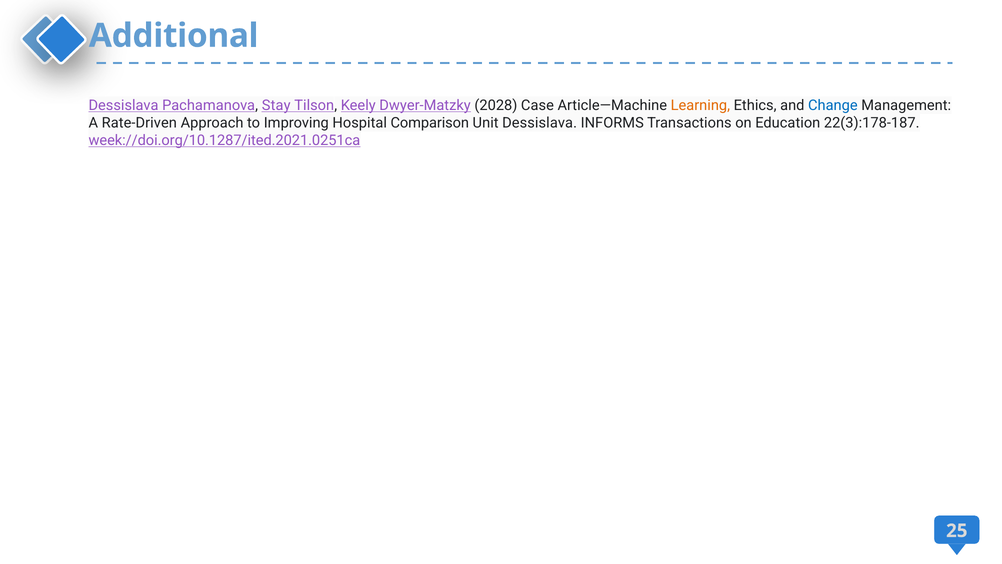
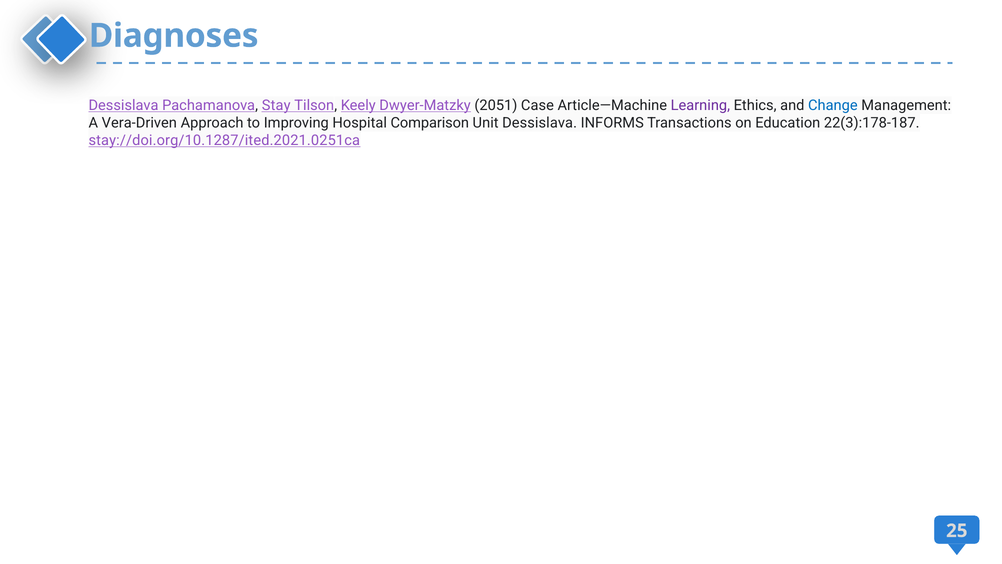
Additional: Additional -> Diagnoses (174, 36)
2028: 2028 -> 2051 (496, 105)
Learning colour: orange -> purple (700, 105)
Rate-Driven: Rate-Driven -> Vera-Driven (139, 123)
week://doi.org/10.1287/ited.2021.0251ca: week://doi.org/10.1287/ited.2021.0251ca -> stay://doi.org/10.1287/ited.2021.0251ca (224, 140)
